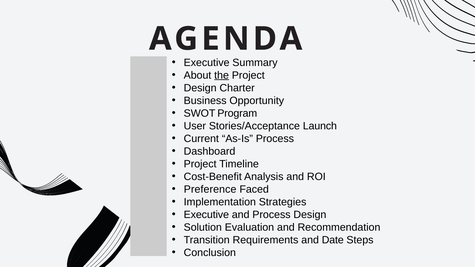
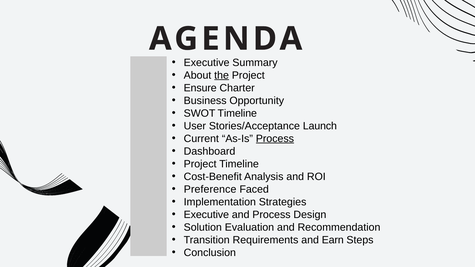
Design: Design -> Ensure (200, 88)
SWOT Program: Program -> Timeline (237, 113)
Process underline: none -> present (275, 139)
Date: Date -> Earn (333, 240)
